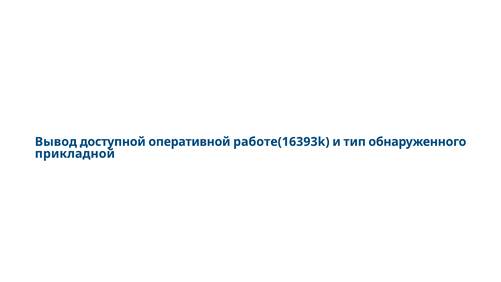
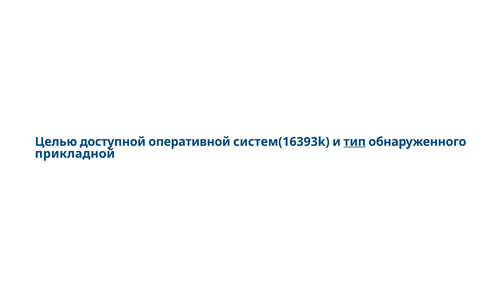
Вывод: Вывод -> Целью (56, 142)
работе(16393k: работе(16393k -> систем(16393k (281, 142)
тип underline: none -> present (355, 142)
